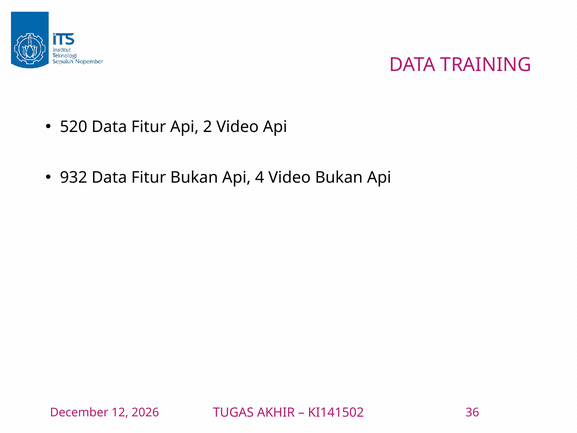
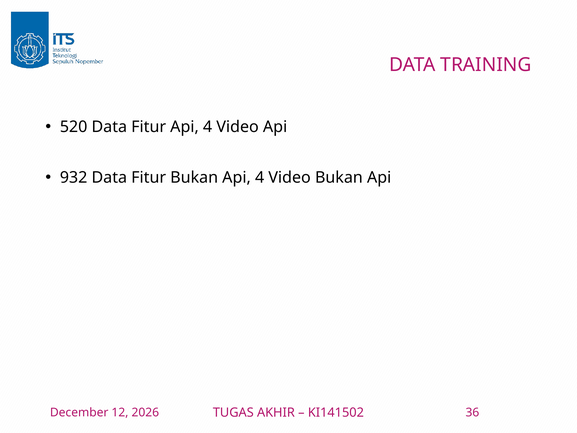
Fitur Api 2: 2 -> 4 (208, 127)
